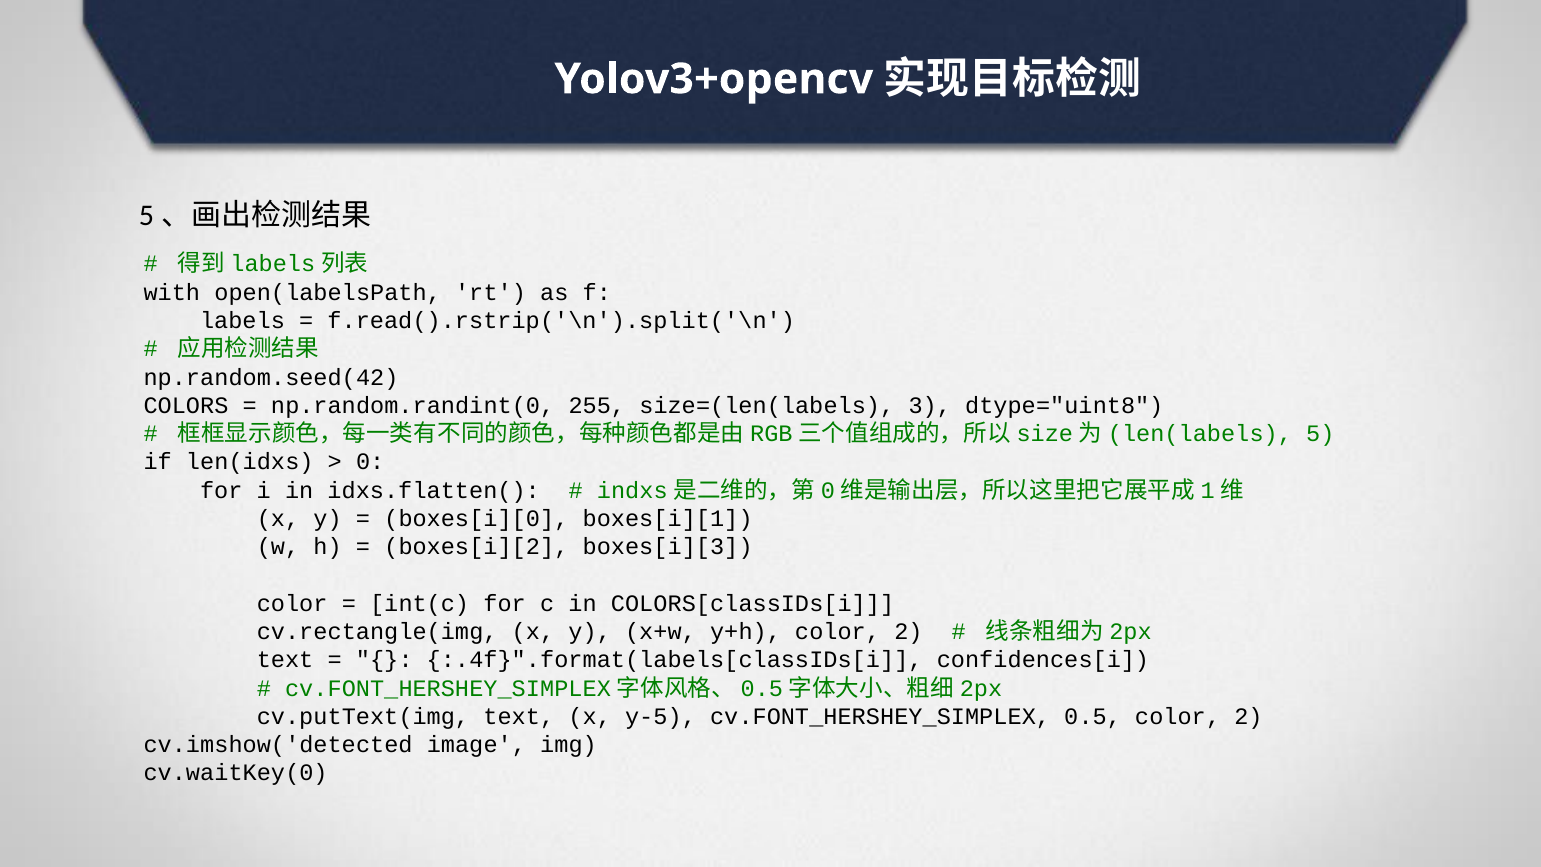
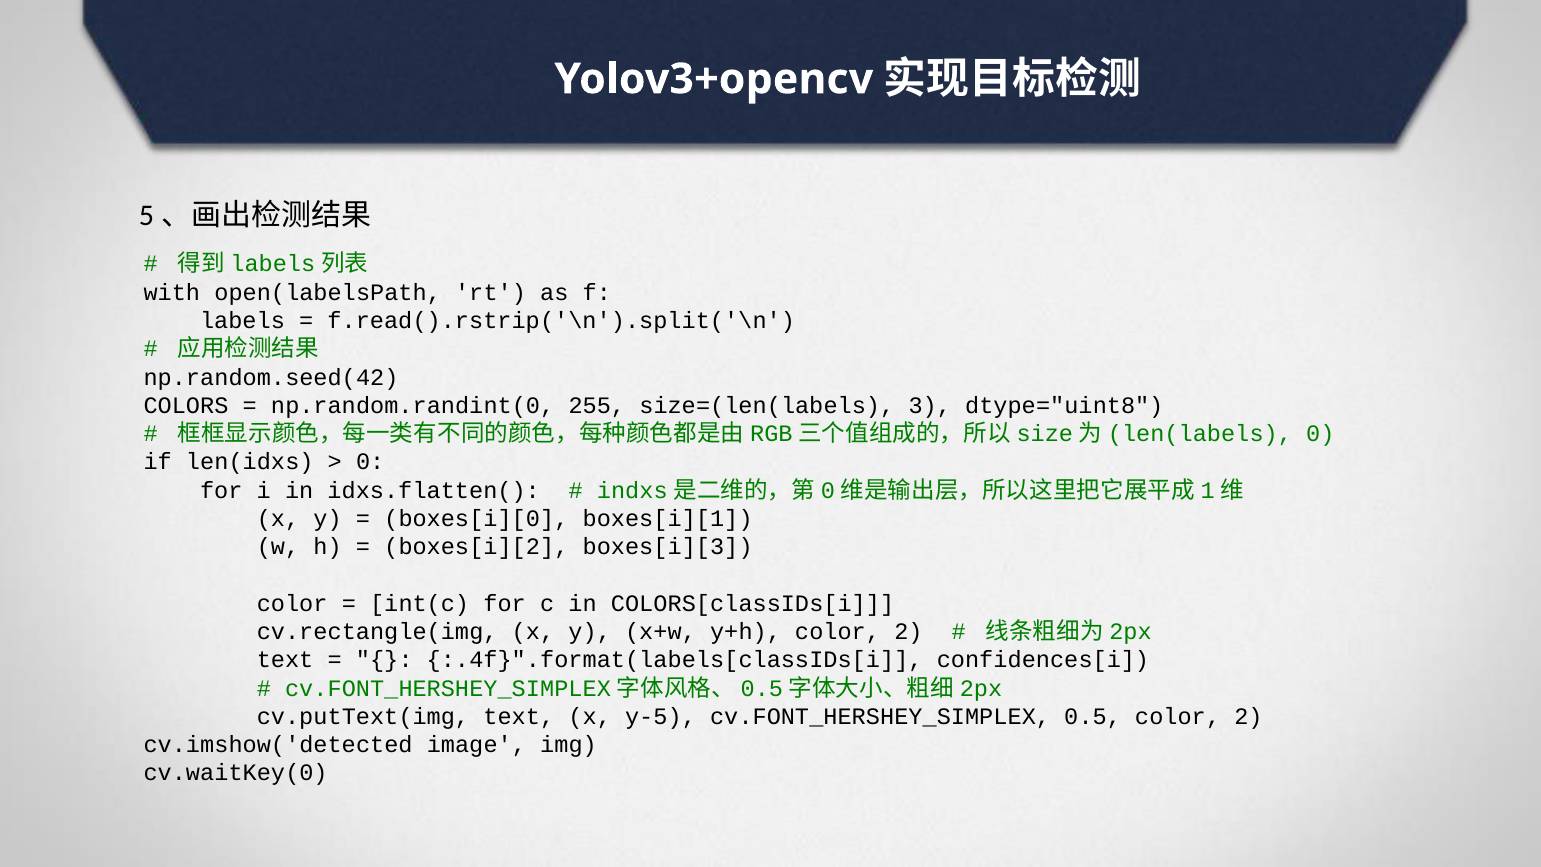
5: 5 -> 0 (1320, 434)
